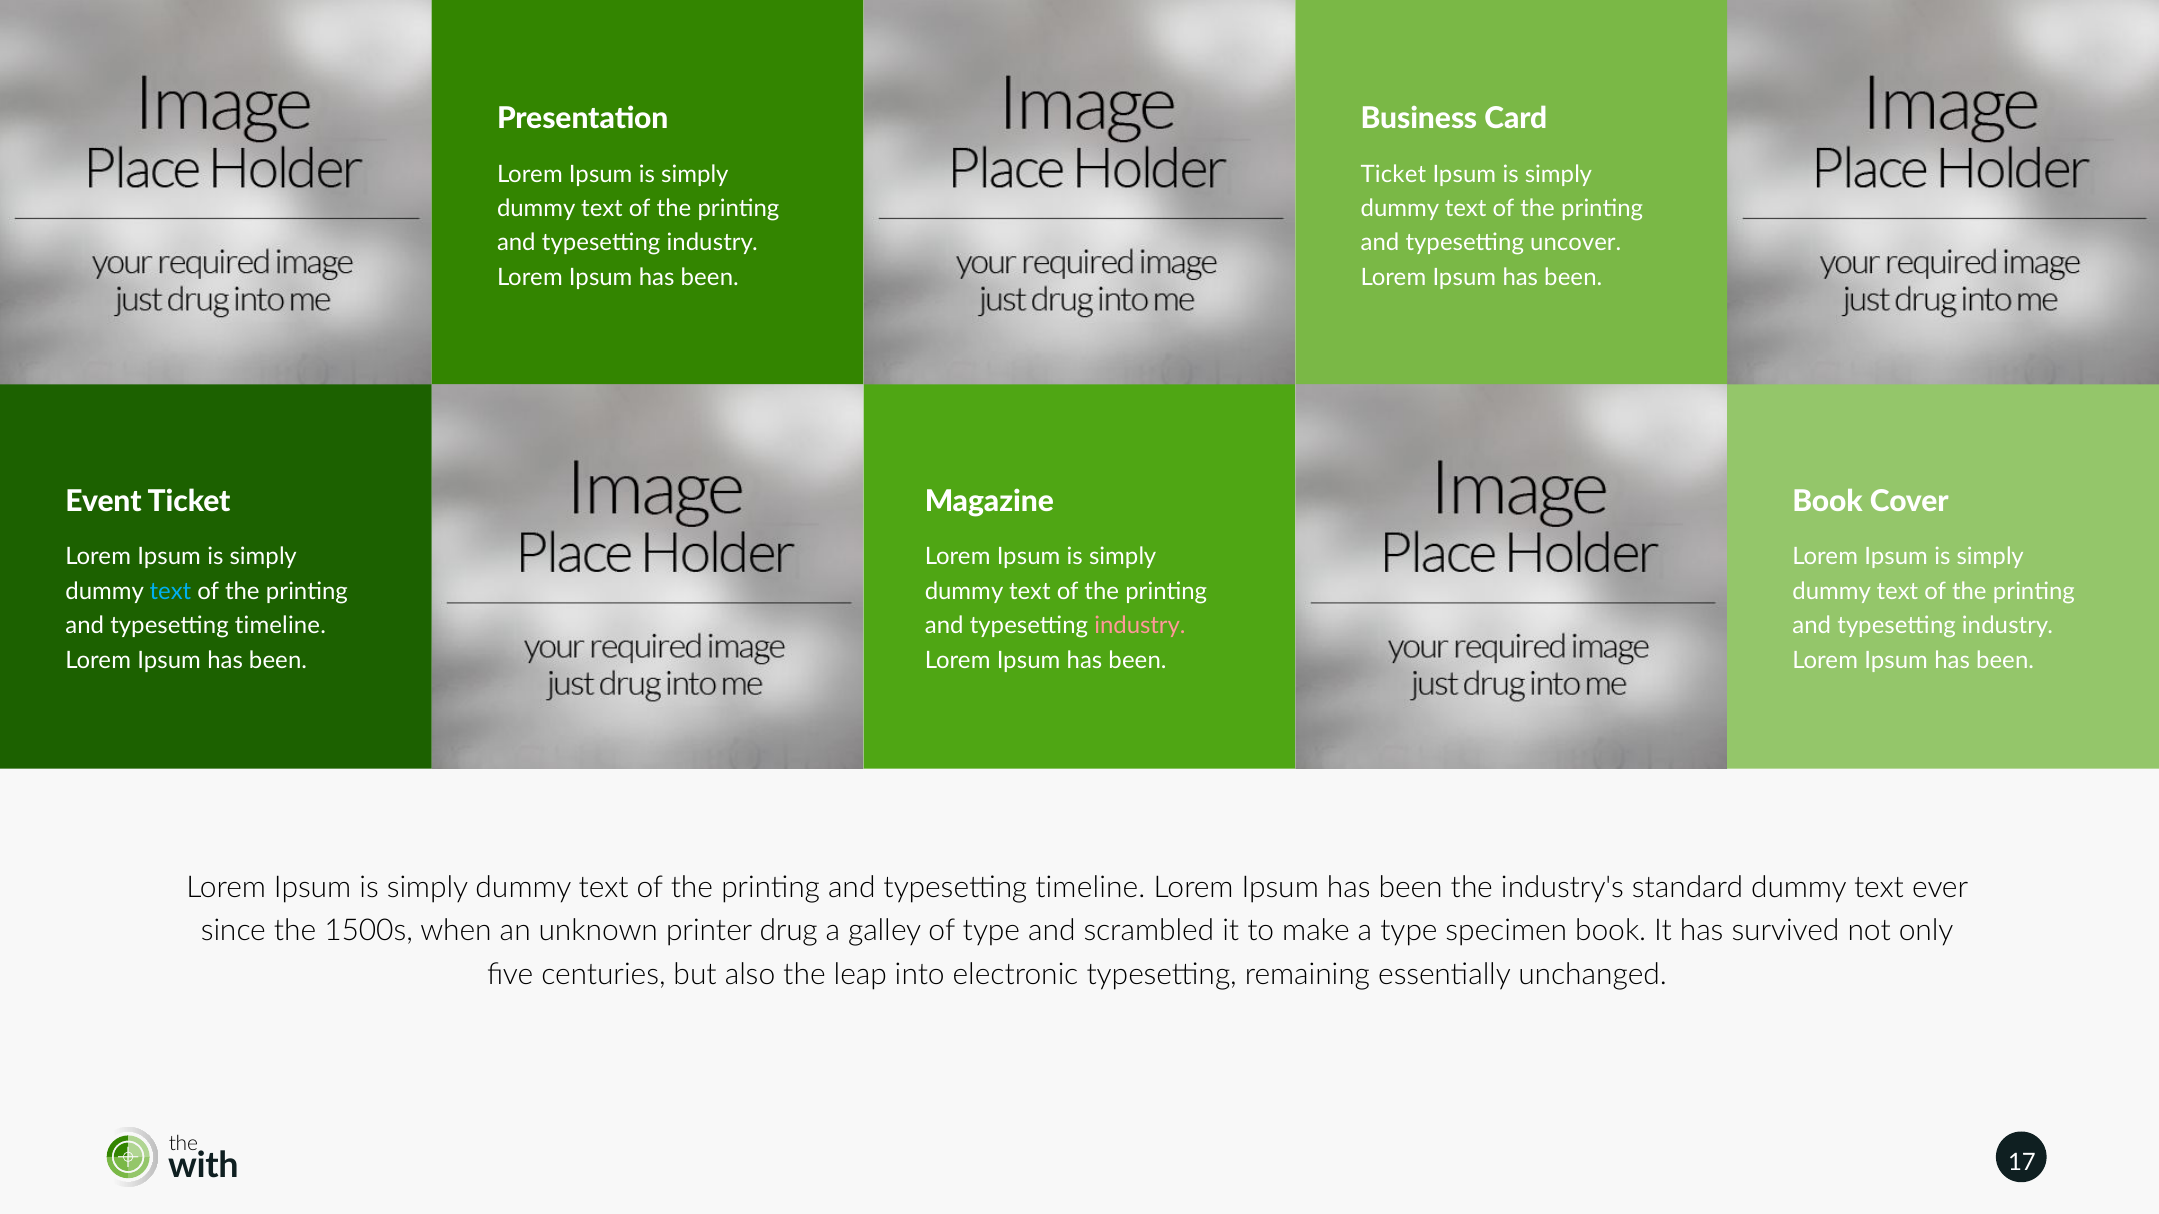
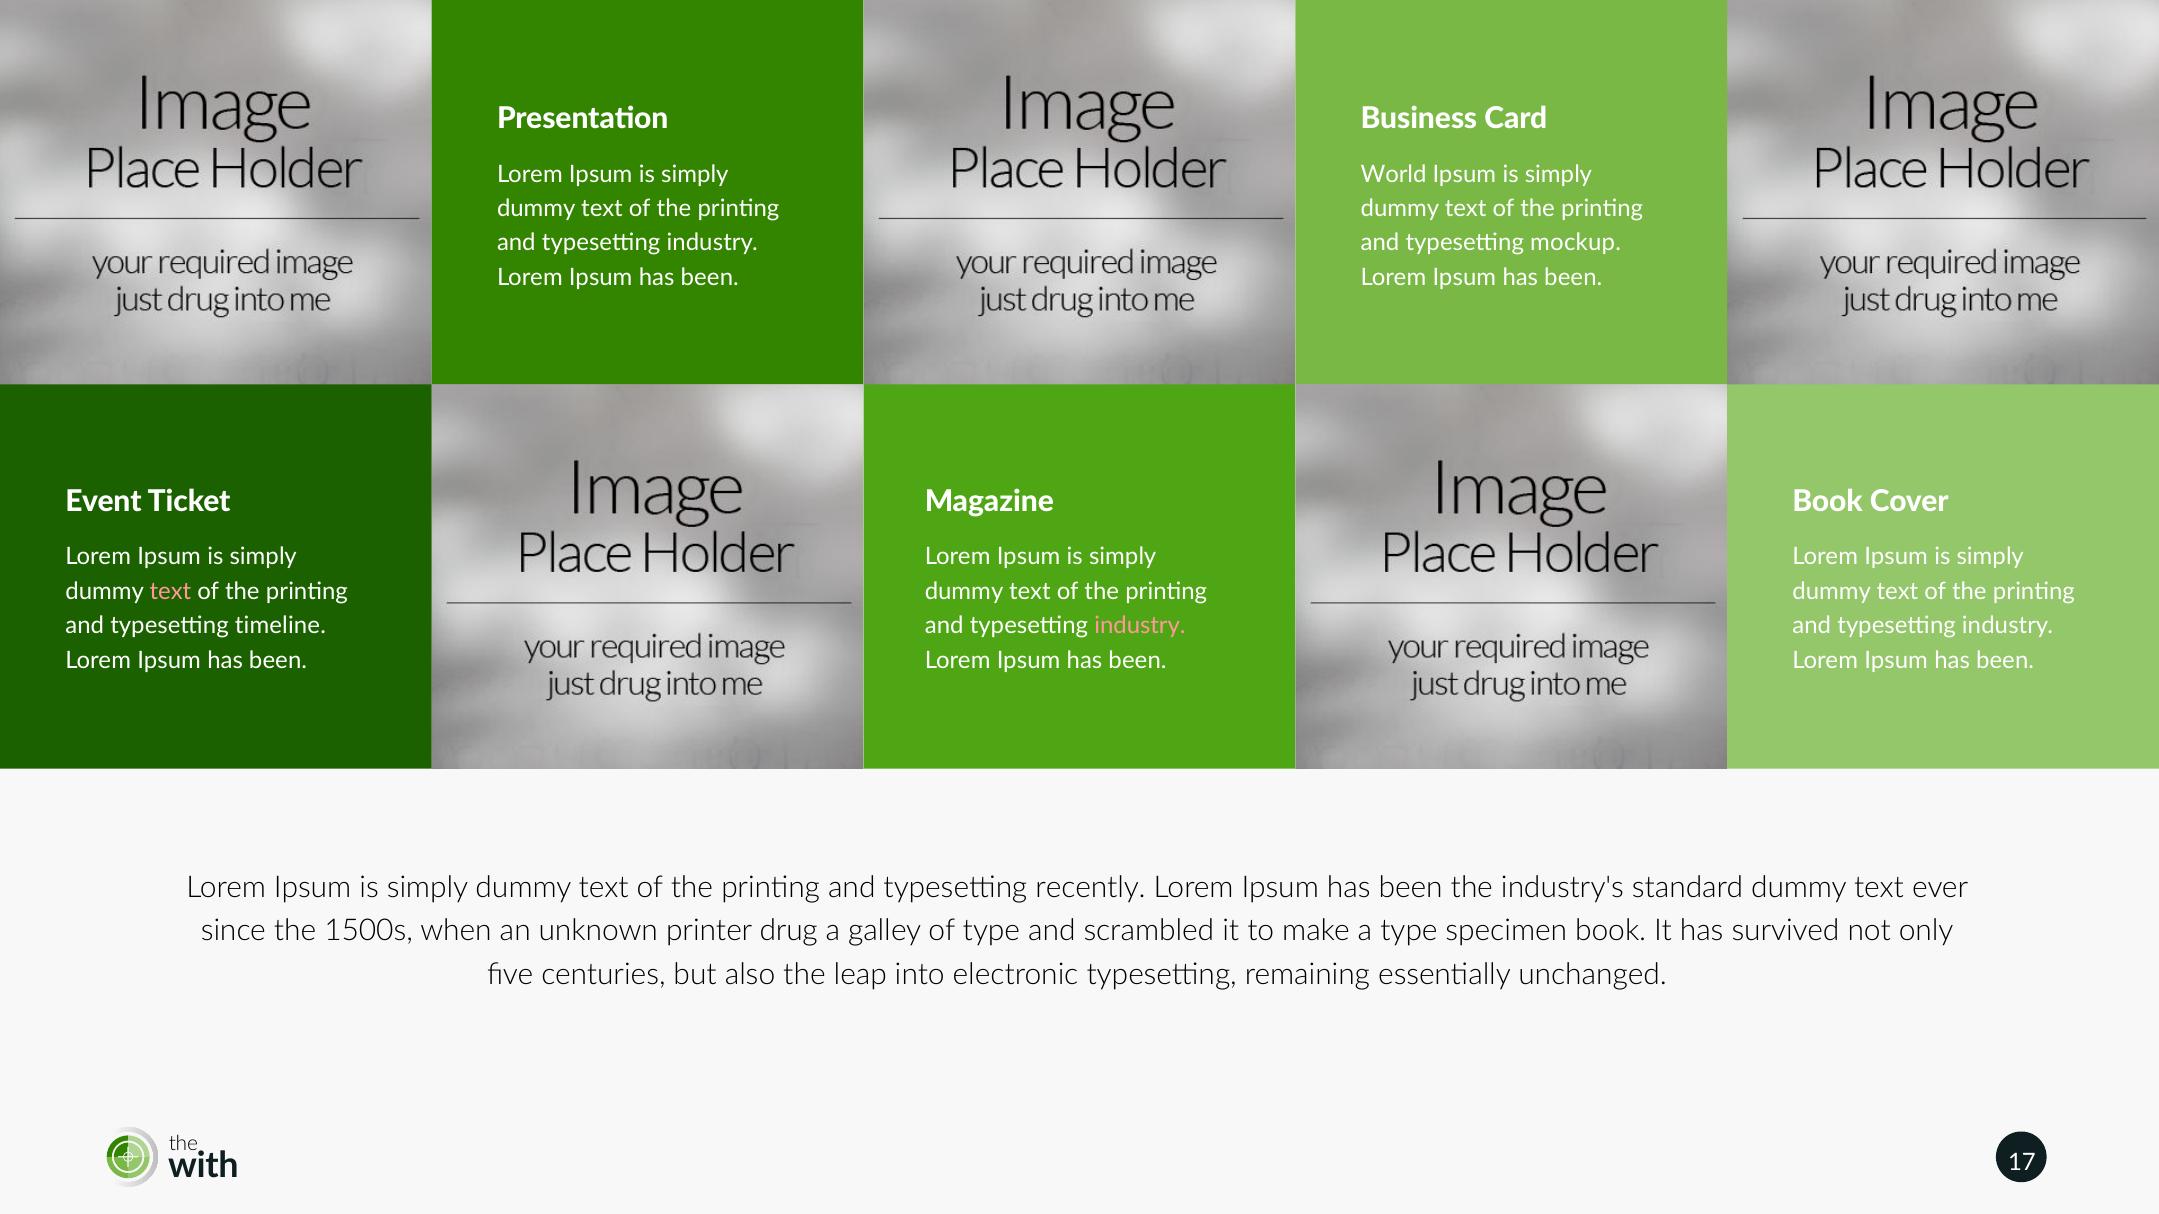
Ticket: Ticket -> World (1394, 174)
uncover: uncover -> mockup (1576, 243)
text colour: light blue -> pink (170, 592)
timeline: timeline -> recently (1091, 888)
